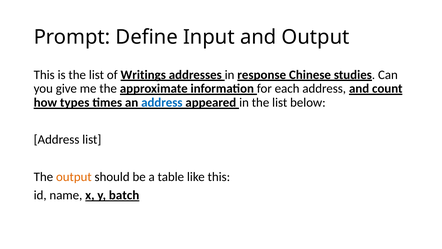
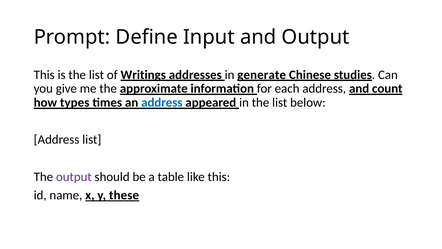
response: response -> generate (262, 75)
output colour: orange -> purple (74, 177)
batch: batch -> these (124, 195)
